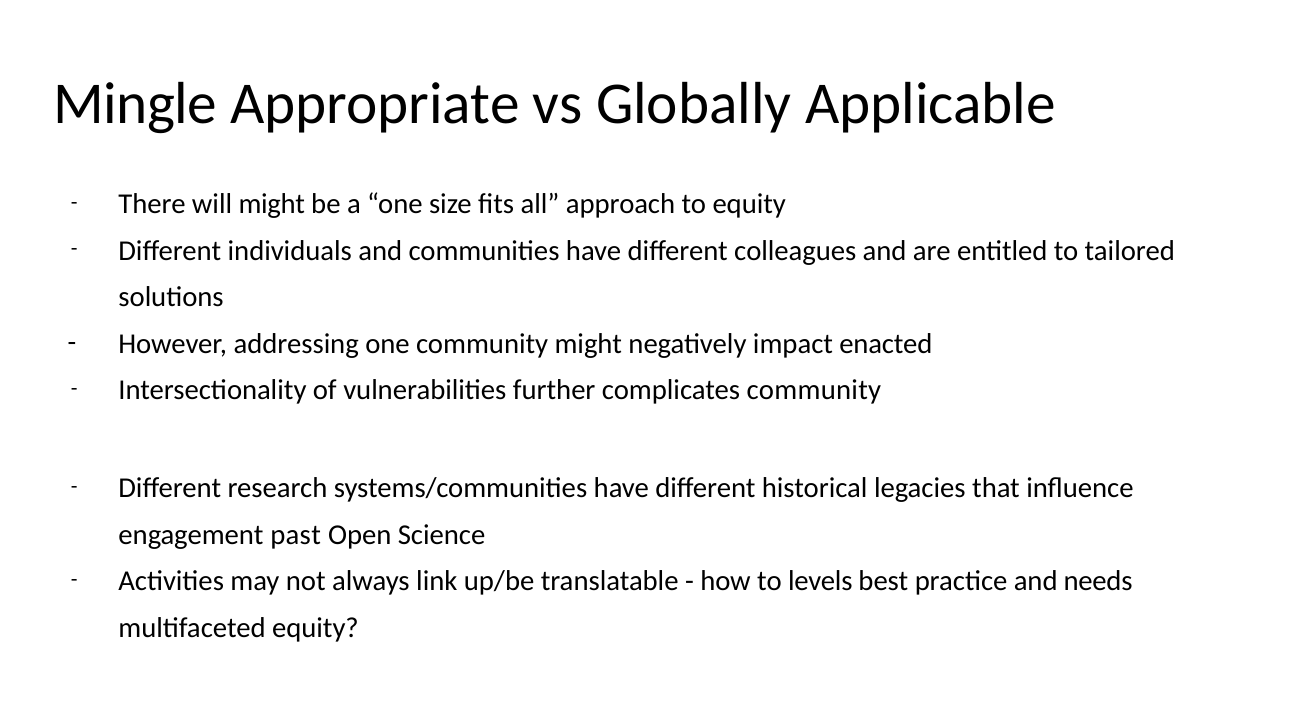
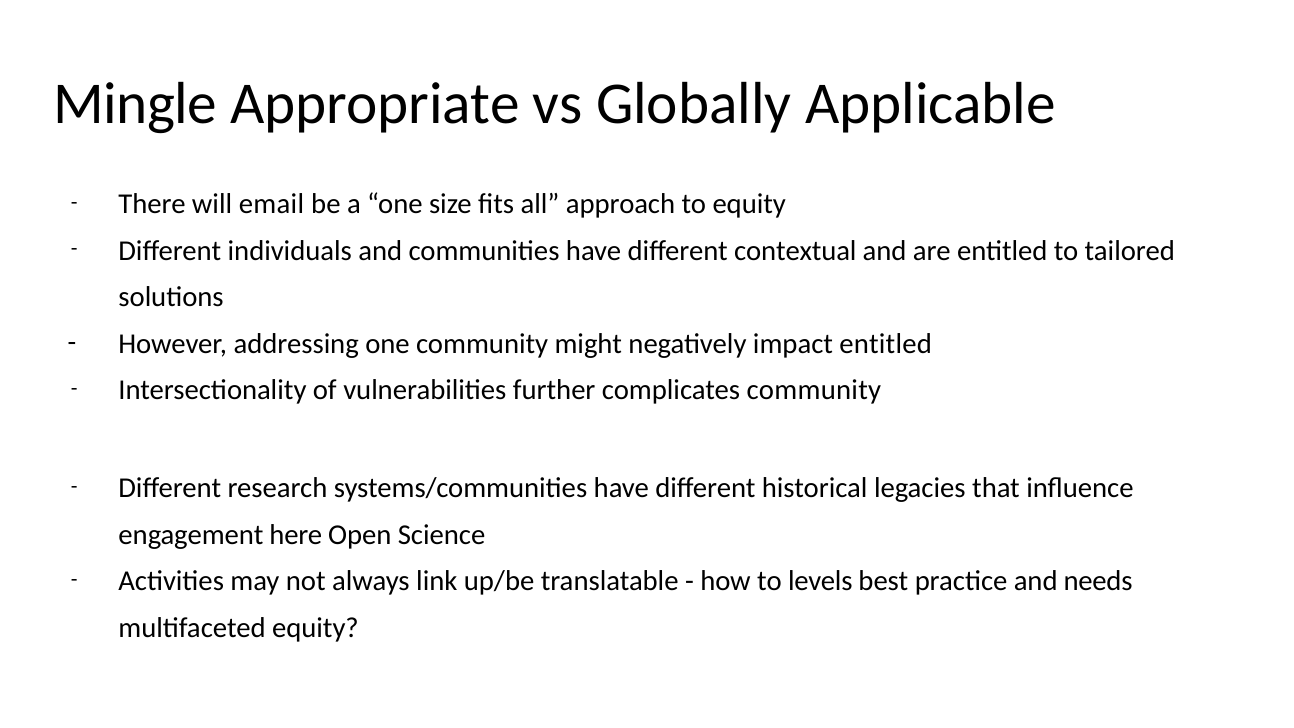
will might: might -> email (272, 204)
colleagues: colleagues -> contextual (795, 251)
impact enacted: enacted -> entitled (886, 344)
past: past -> here (296, 535)
